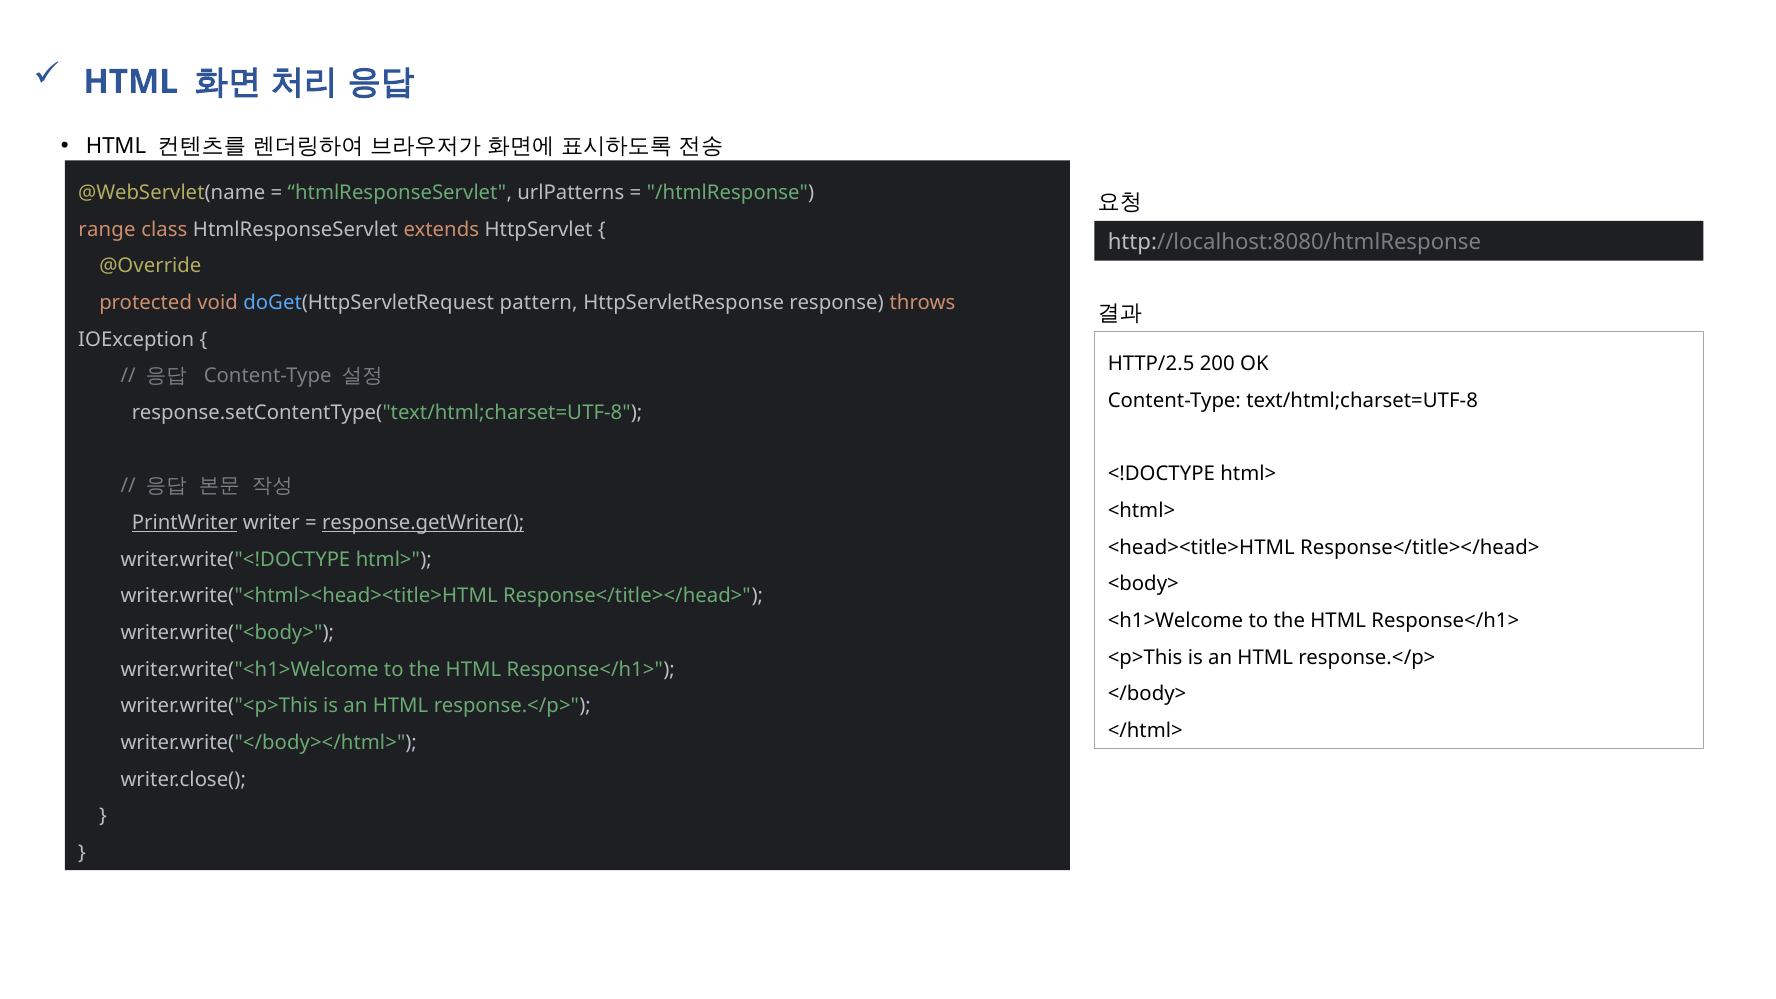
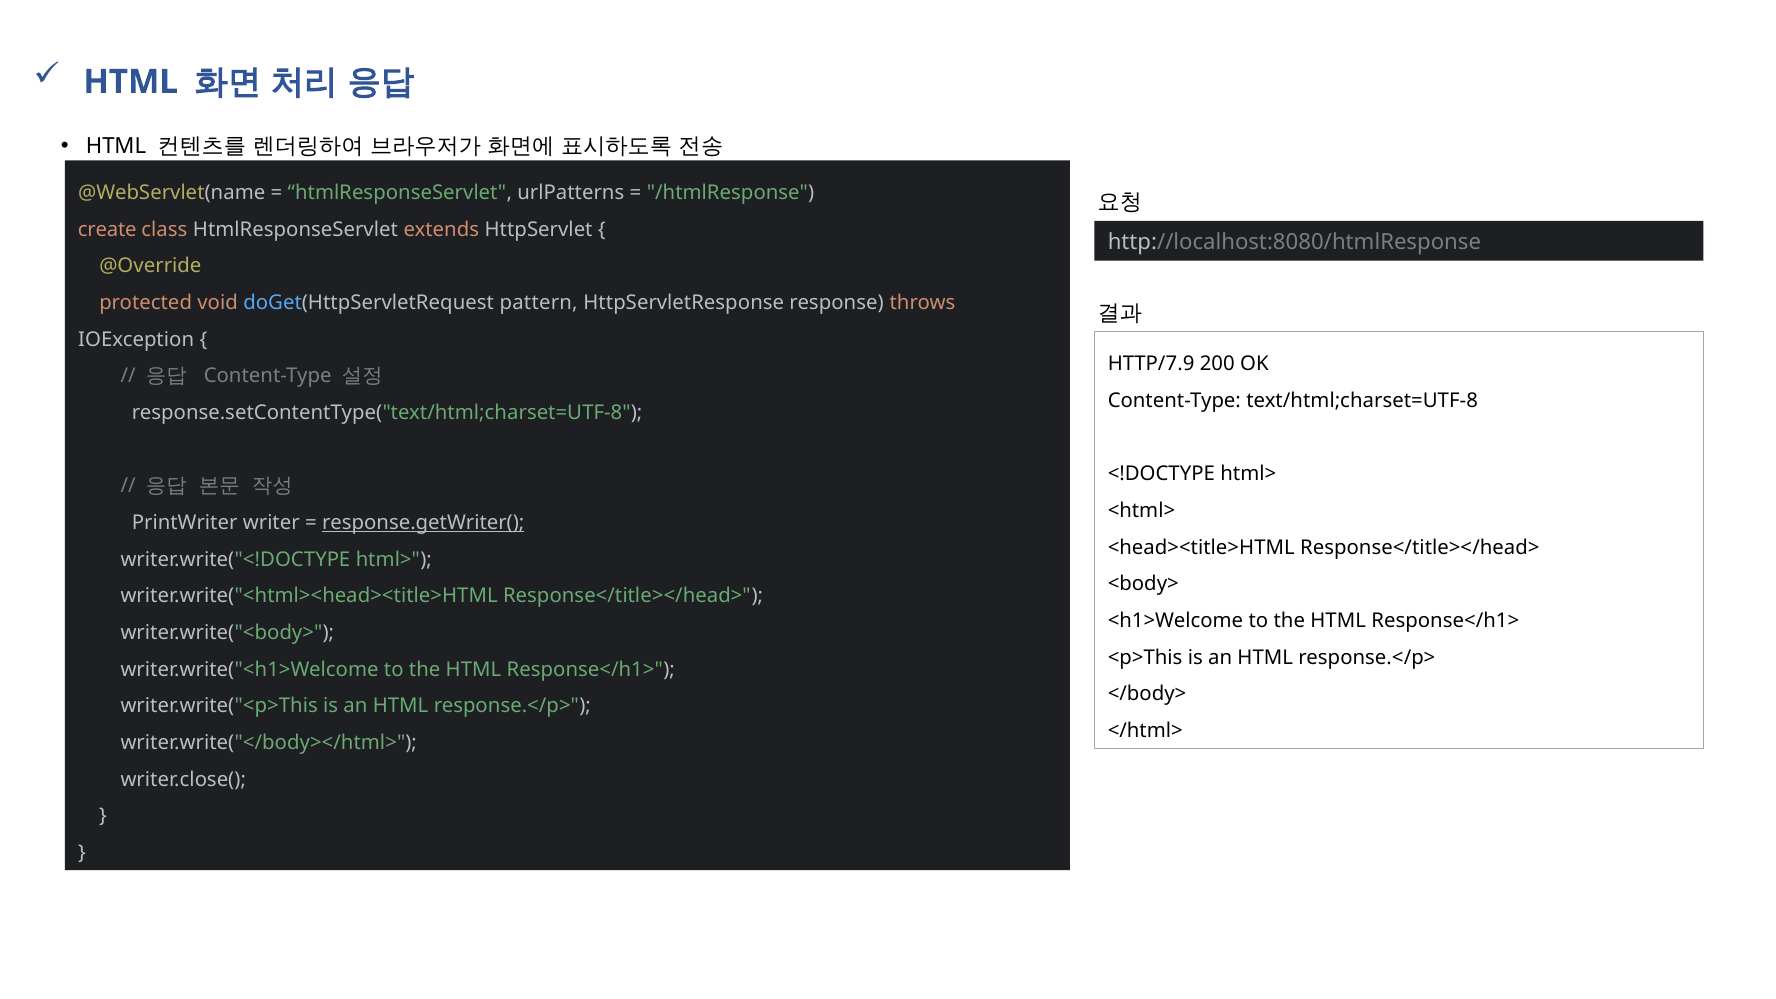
range: range -> create (107, 229)
HTTP/2.5: HTTP/2.5 -> HTTP/7.9 (1151, 364)
PrintWriter underline: present -> none (185, 523)
